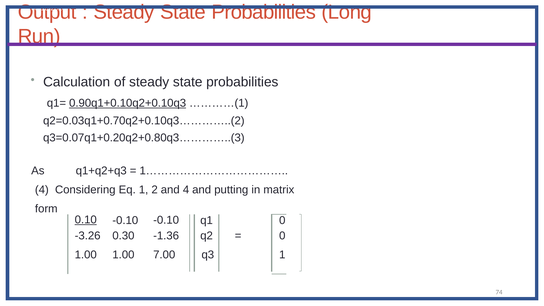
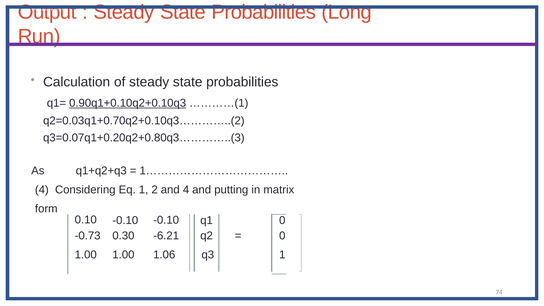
0.10 underline: present -> none (86, 220)
-3.26: -3.26 -> -0.73 (88, 236)
-1.36: -1.36 -> -6.21 (166, 236)
7.00: 7.00 -> 1.06 (164, 255)
